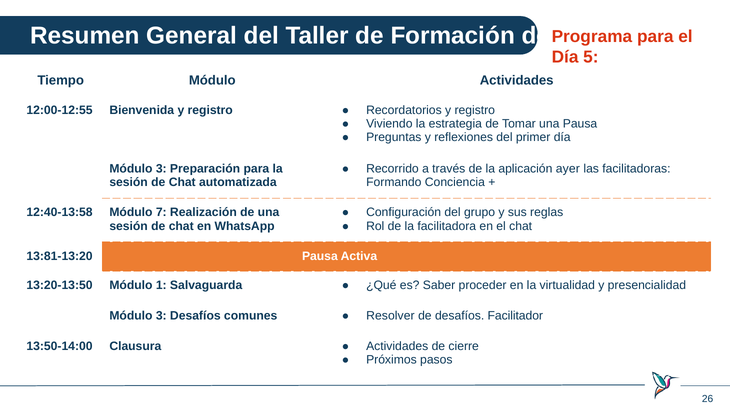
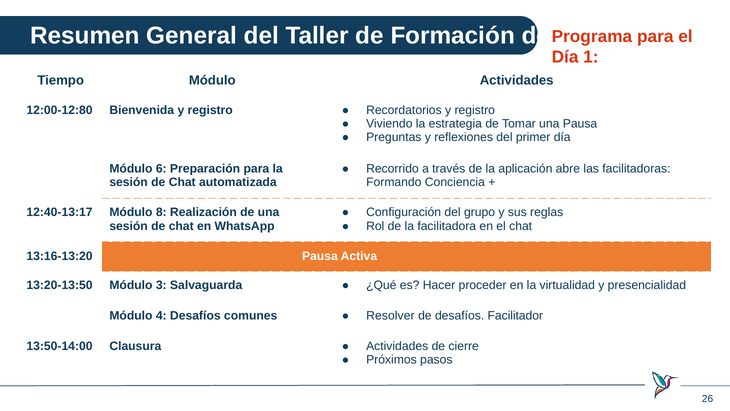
5: 5 -> 1 (591, 57)
12:00-12:55: 12:00-12:55 -> 12:00-12:80 (60, 110)
ayer: ayer -> abre (568, 168)
3: 3 -> 6 (161, 168)
12:40-13:58: 12:40-13:58 -> 12:40-13:17 (60, 212)
7: 7 -> 8 (161, 212)
13:81-13:20: 13:81-13:20 -> 13:16-13:20 (60, 256)
1: 1 -> 3 (161, 285)
Saber: Saber -> Hacer (439, 285)
3: 3 -> 4 (161, 316)
